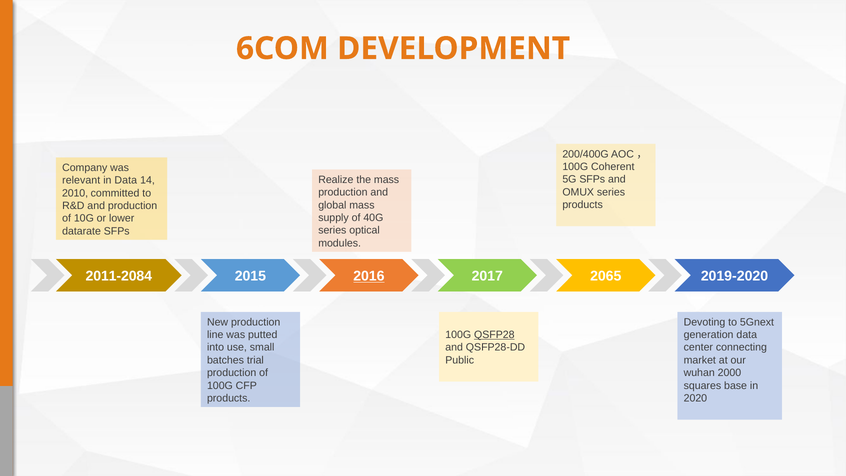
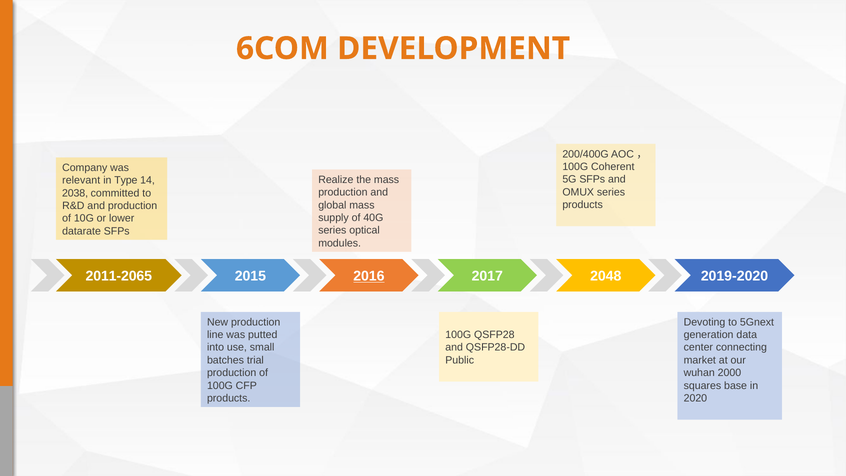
in Data: Data -> Type (126, 180)
2010: 2010 -> 2038 (75, 193)
2011-2084: 2011-2084 -> 2011-2065 (119, 276)
2065: 2065 -> 2048 (606, 276)
QSFP28 underline: present -> none (494, 335)
